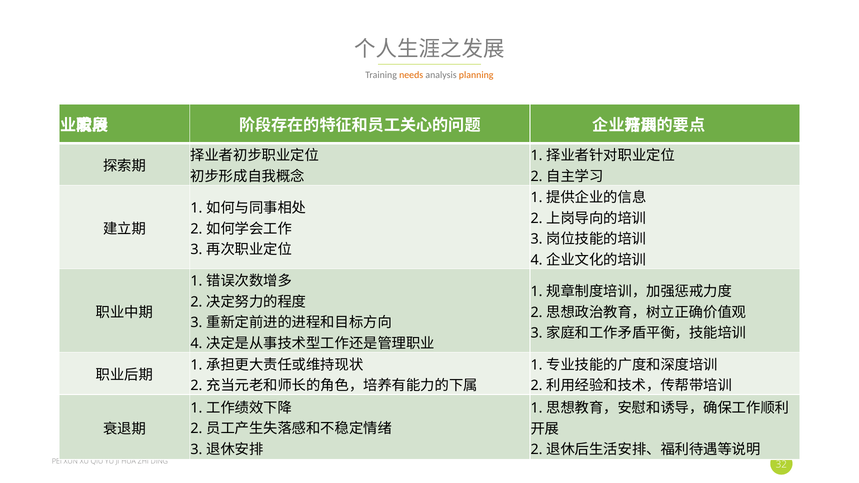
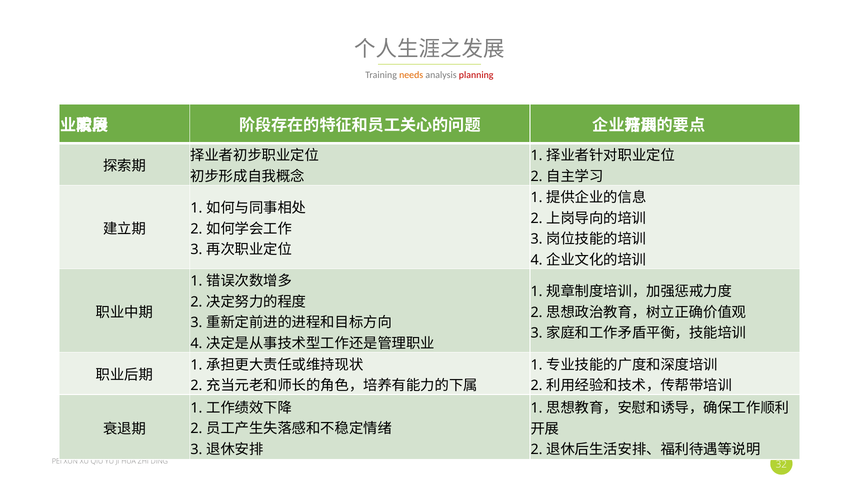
planning colour: orange -> red (476, 75)
